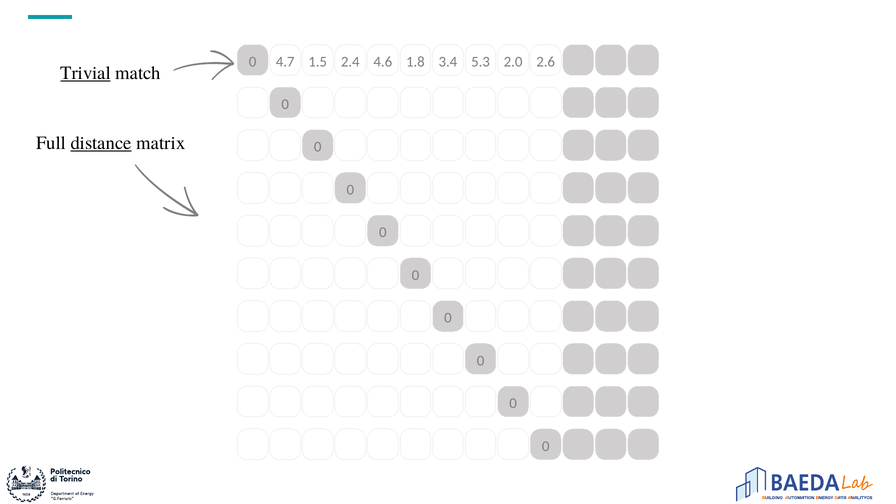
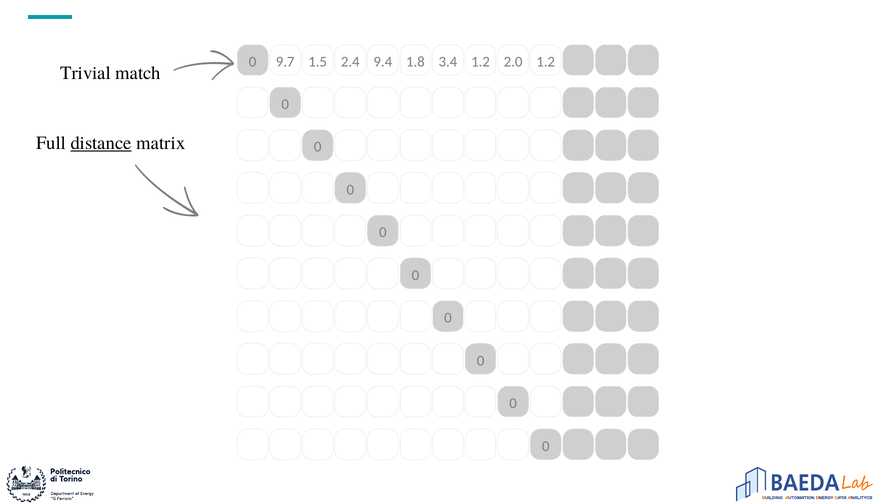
4.7: 4.7 -> 9.7 (285, 62)
4.6: 4.6 -> 9.4 (383, 62)
1.8 5.3: 5.3 -> 1.2 (481, 62)
2.0 2.6: 2.6 -> 1.2 (546, 62)
Trivial underline: present -> none (86, 73)
